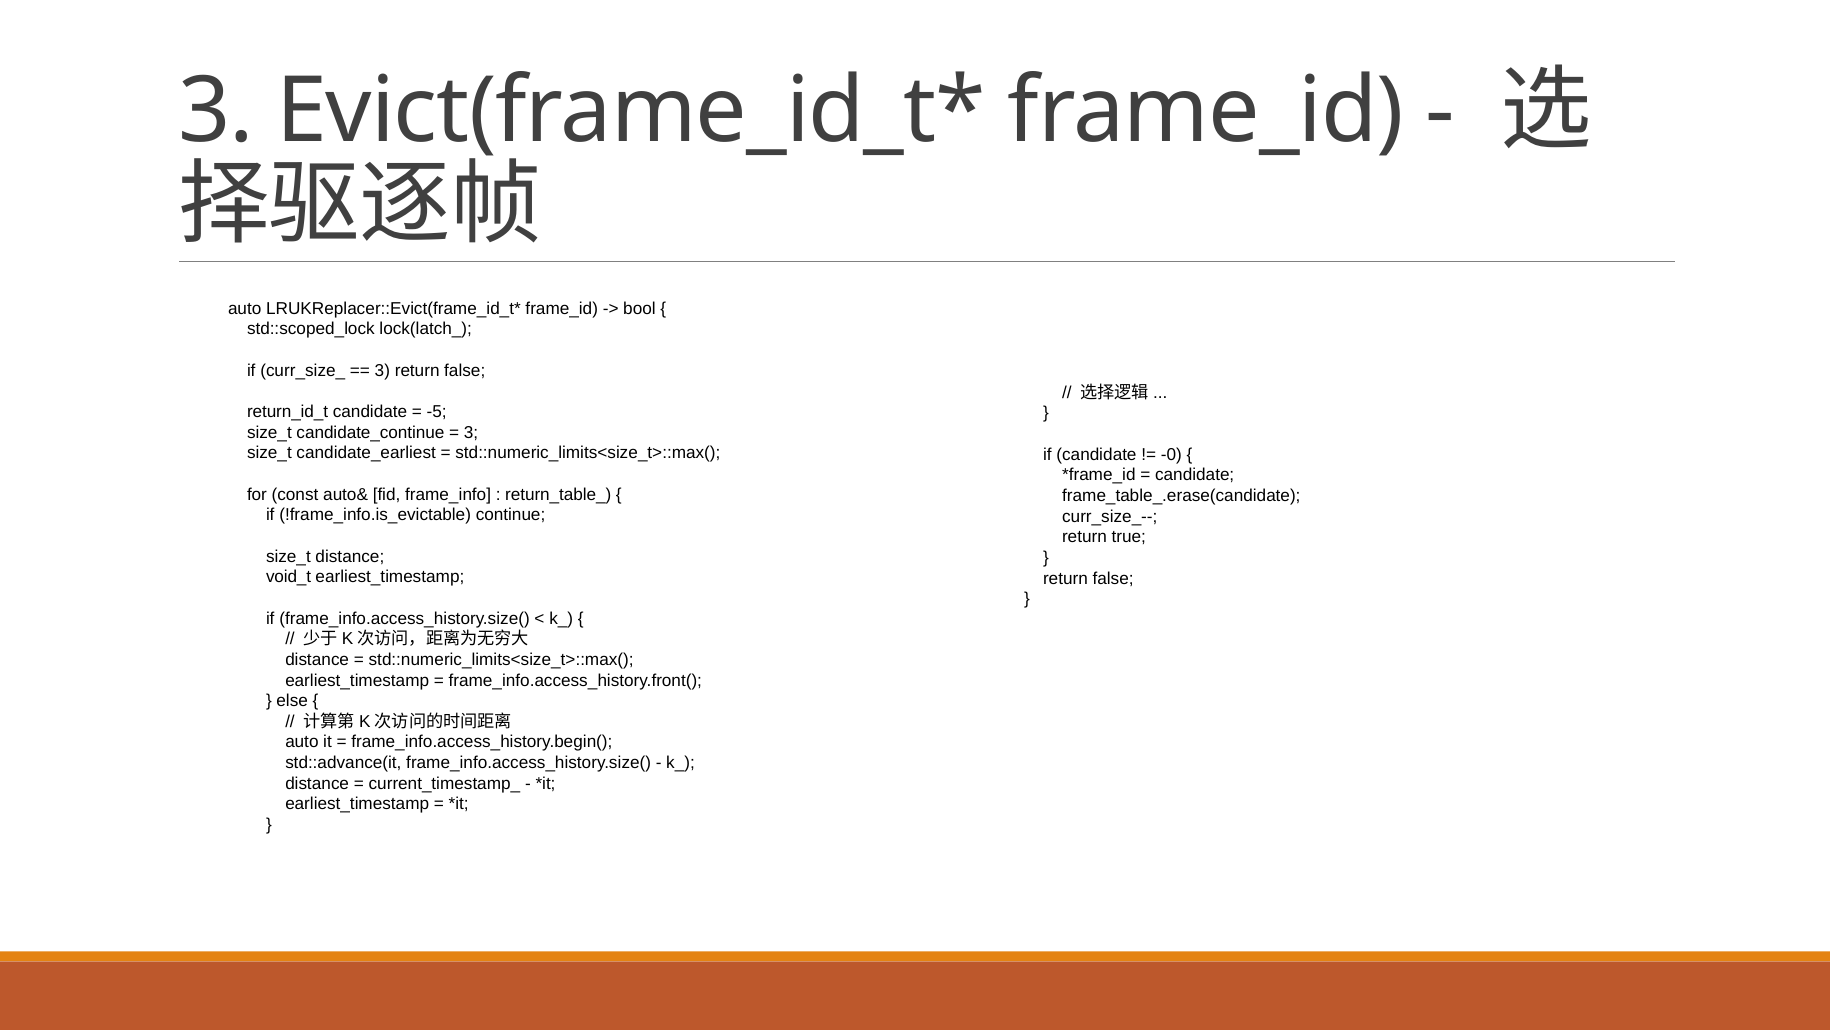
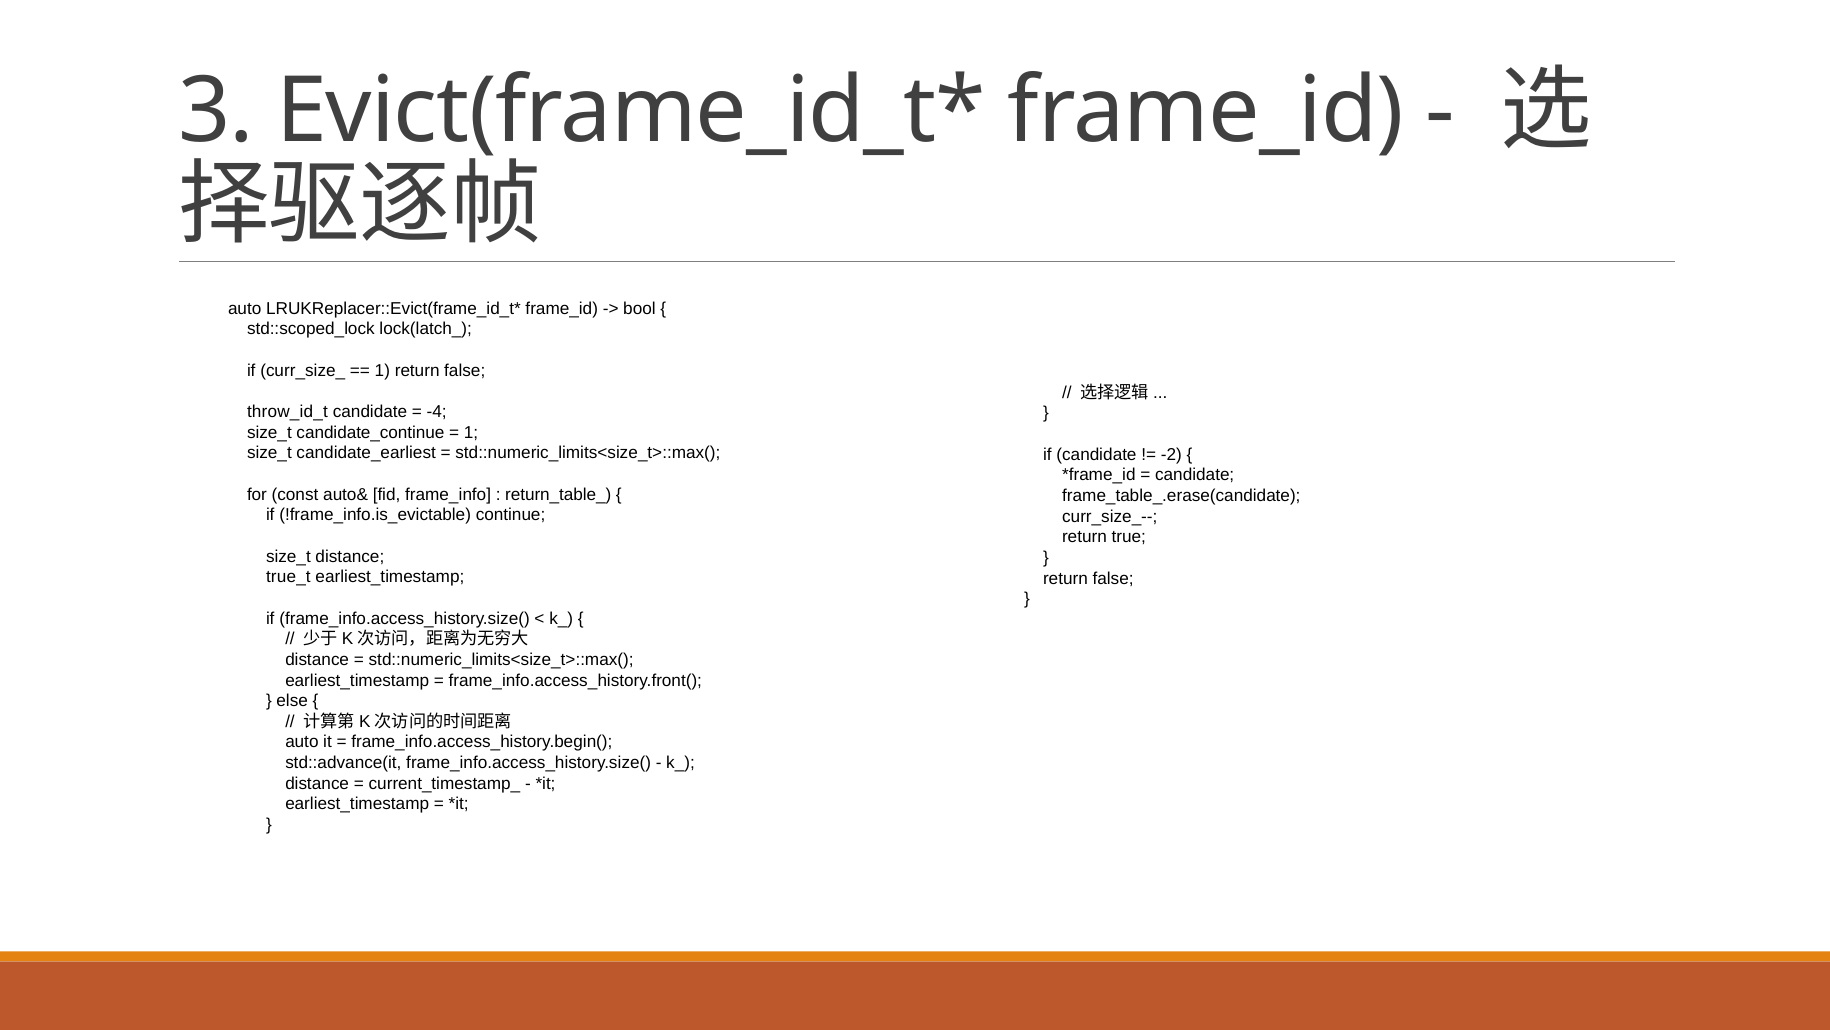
3: 3 -> 1 (382, 370)
return_id_t: return_id_t -> throw_id_t (287, 412)
-5: -5 -> -4 (437, 412)
3: 3 -> 1 (471, 432)
-0: -0 -> -2 (1171, 454)
void_t: void_t -> true_t (288, 577)
